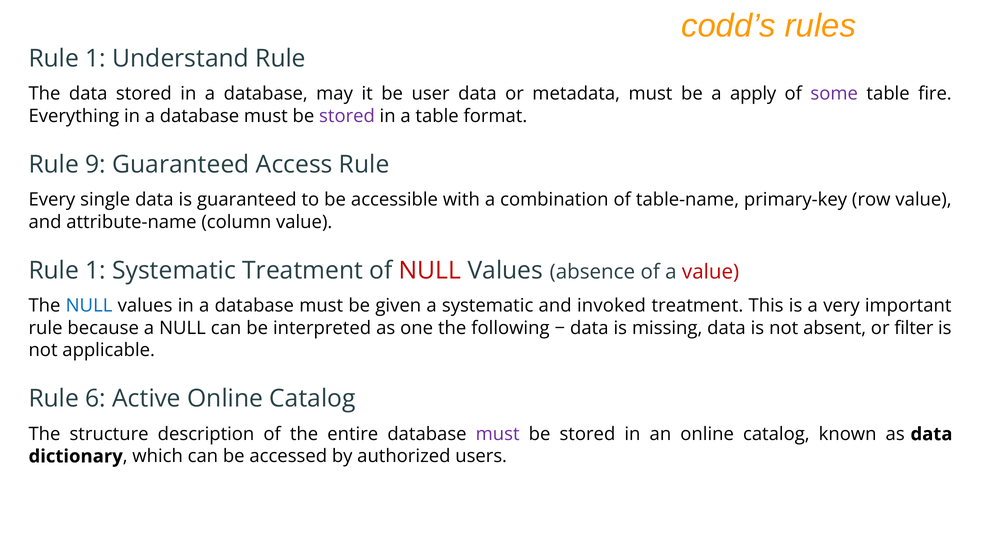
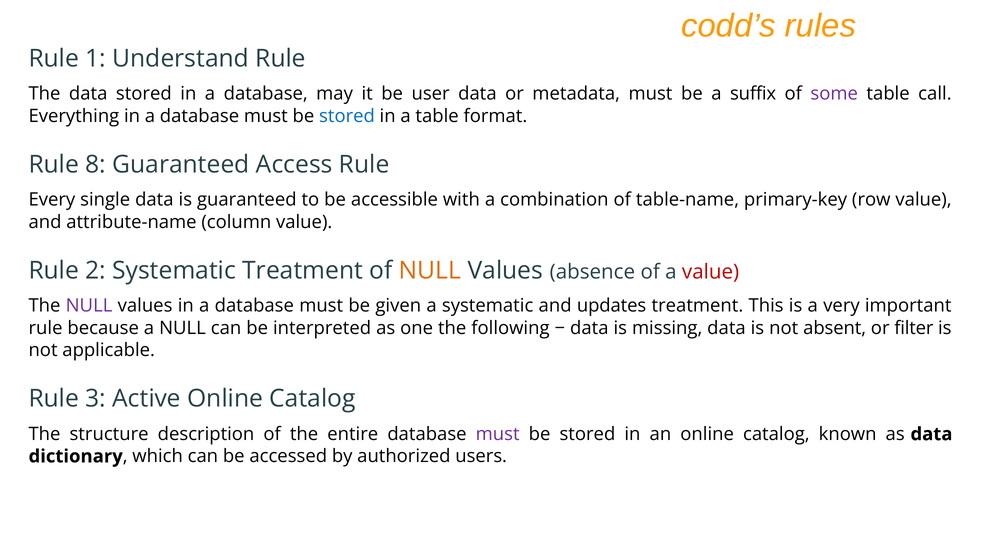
apply: apply -> suffix (753, 94)
fire: fire -> call (935, 94)
stored colour: purple -> blue (347, 116)
9: 9 -> 8 (96, 165)
1: 1 -> 2 (96, 271)
NULL colour: red -> orange (430, 271)
NULL colour: blue -> purple (89, 306)
invoked: invoked -> updates (612, 306)
6: 6 -> 3 (96, 399)
